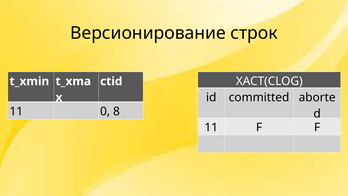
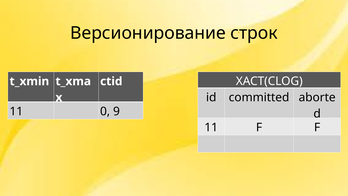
8: 8 -> 9 (117, 111)
